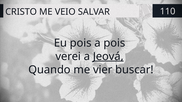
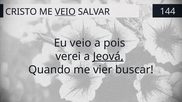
VEIO underline: none -> present (65, 12)
110: 110 -> 144 (168, 11)
Eu pois: pois -> veio (81, 43)
